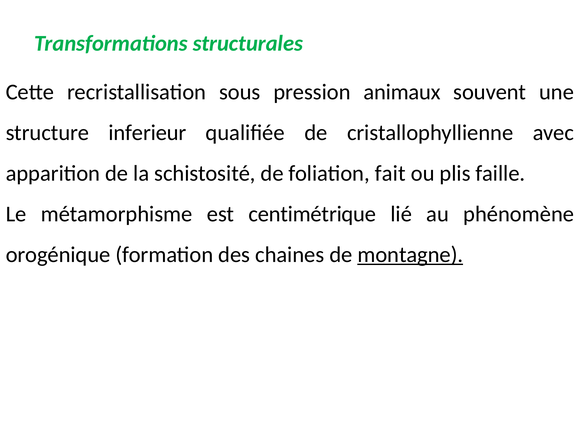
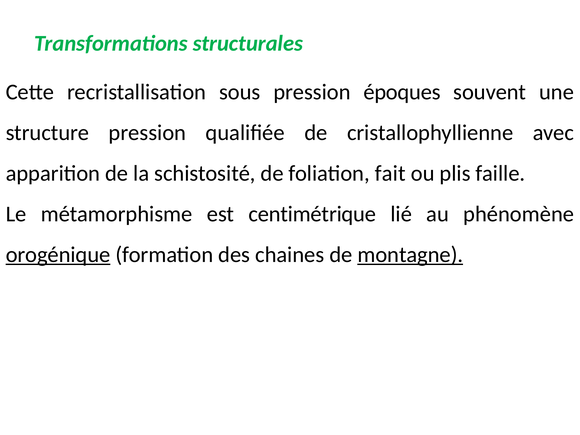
animaux: animaux -> époques (402, 92)
structure inferieur: inferieur -> pression (147, 133)
orogénique underline: none -> present (58, 255)
